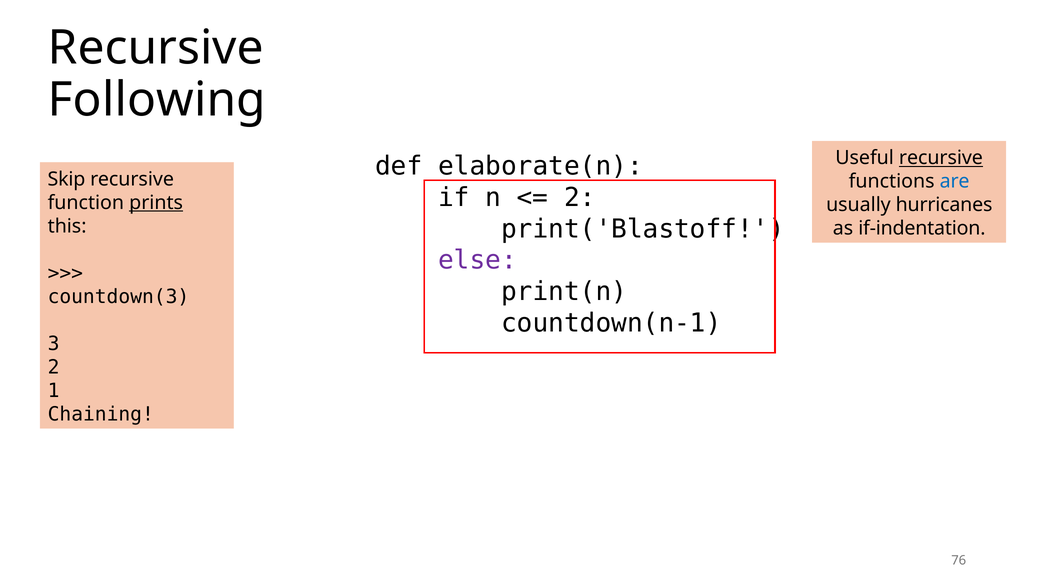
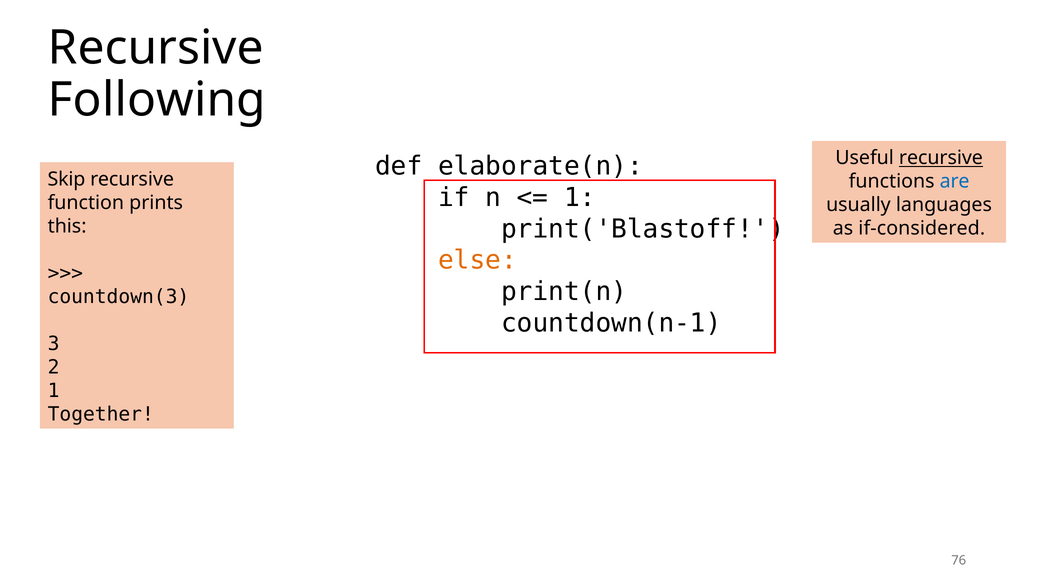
2: 2 -> 1 (580, 198)
prints underline: present -> none (156, 203)
hurricanes: hurricanes -> languages (944, 205)
if-indentation: if-indentation -> if-considered (922, 229)
else colour: purple -> orange (477, 261)
Chaining: Chaining -> Together (101, 415)
